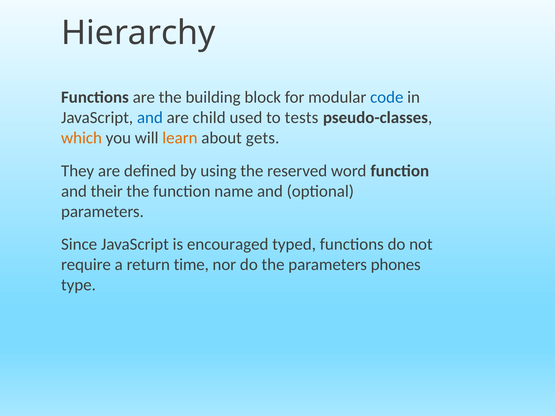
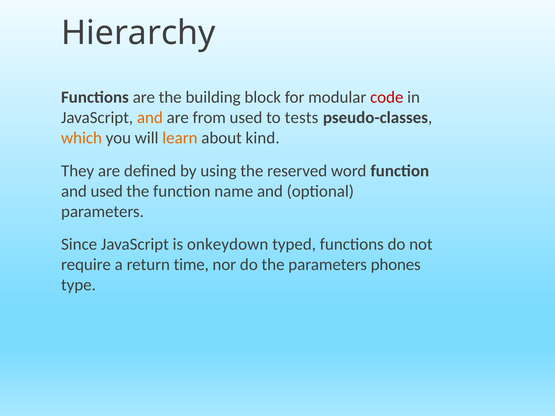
code colour: blue -> red (387, 97)
and colour: blue -> orange (150, 118)
child: child -> from (209, 118)
gets: gets -> kind (263, 138)
and their: their -> used (107, 191)
encouraged: encouraged -> onkeydown (228, 245)
